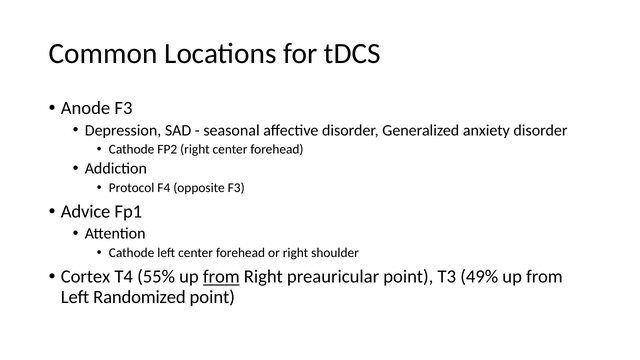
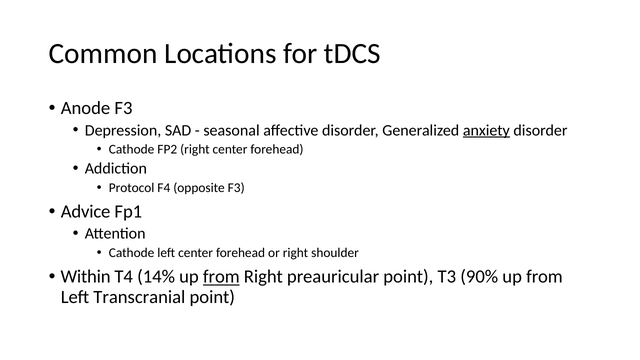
anxiety underline: none -> present (486, 130)
Cortex: Cortex -> Within (86, 277)
55%: 55% -> 14% (156, 277)
49%: 49% -> 90% (479, 277)
Randomized: Randomized -> Transcranial (139, 297)
